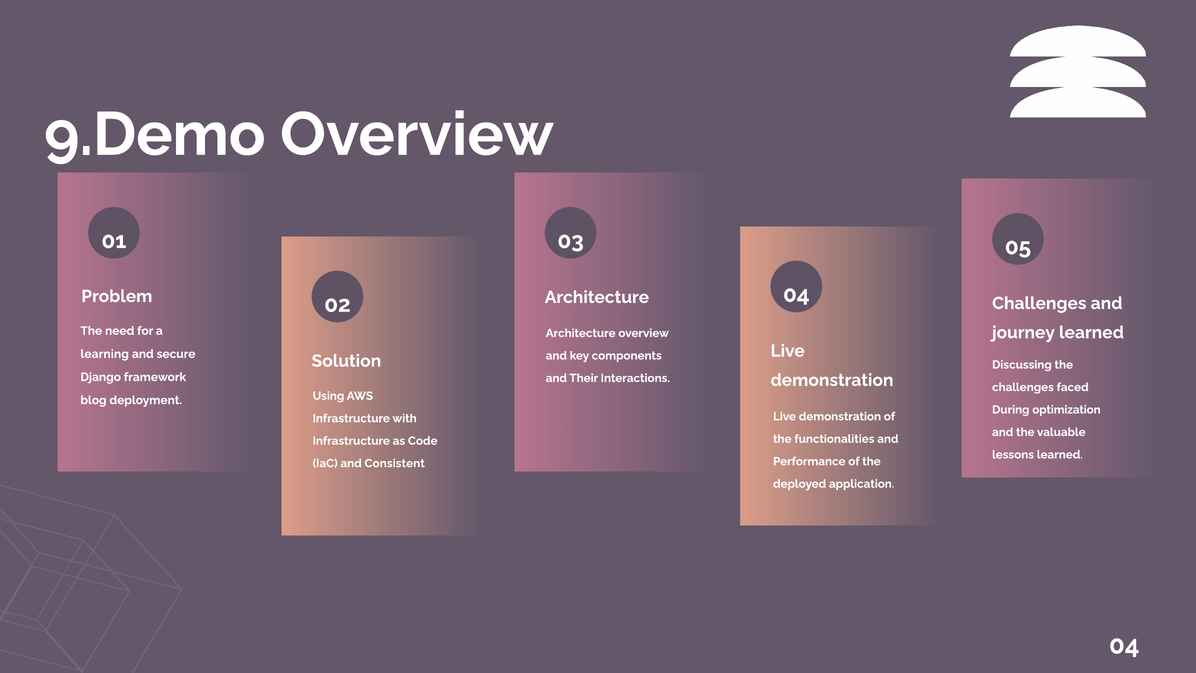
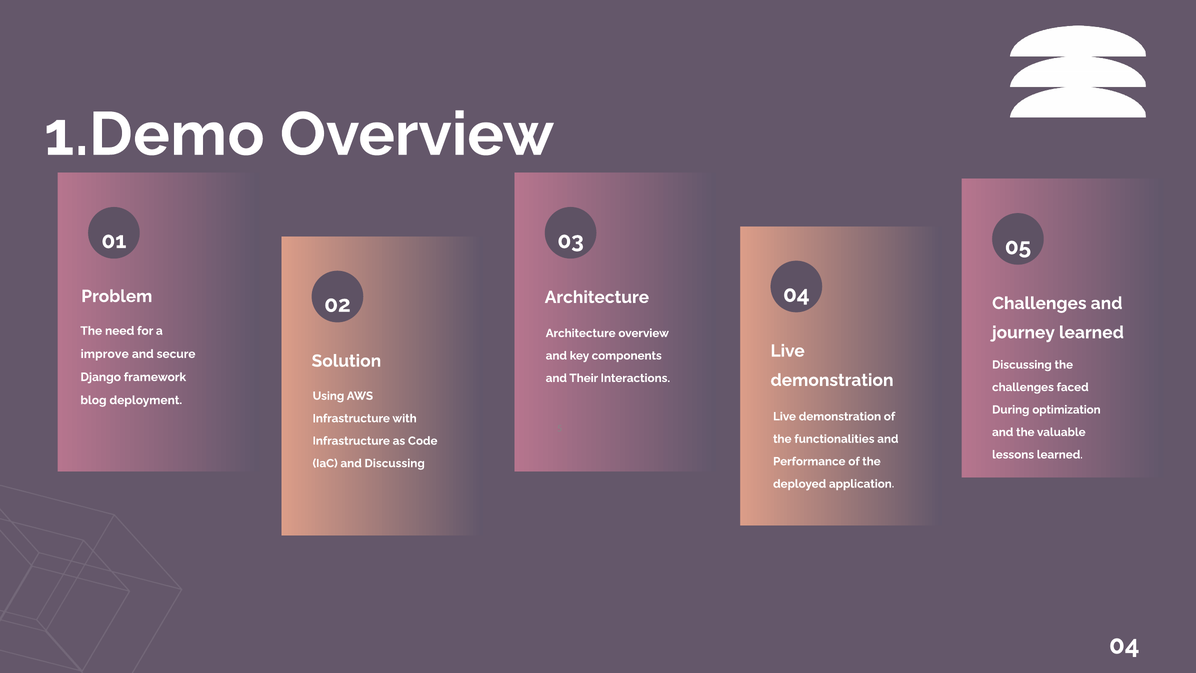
9.Demo: 9.Demo -> 1.Demo (154, 135)
learning: learning -> improve (105, 354)
and Consistent: Consistent -> Discussing (395, 463)
